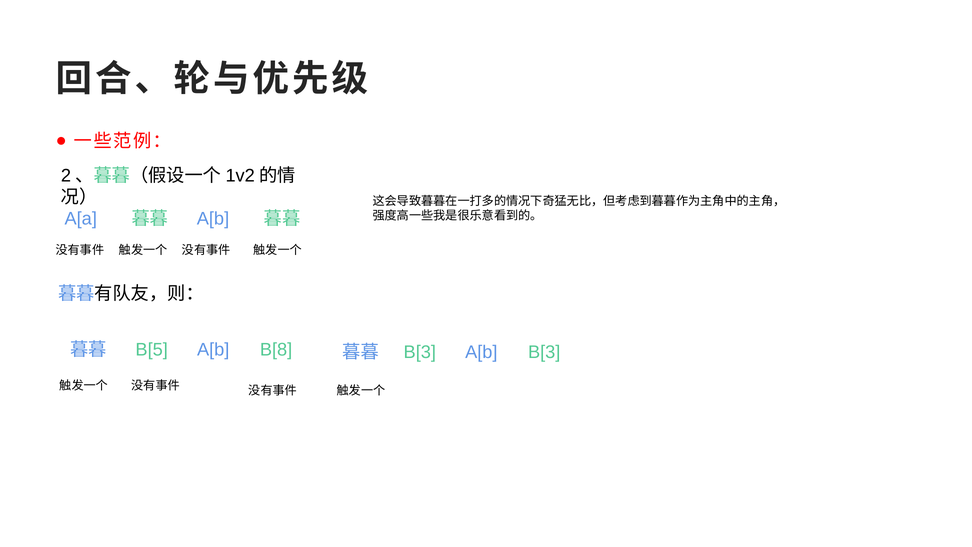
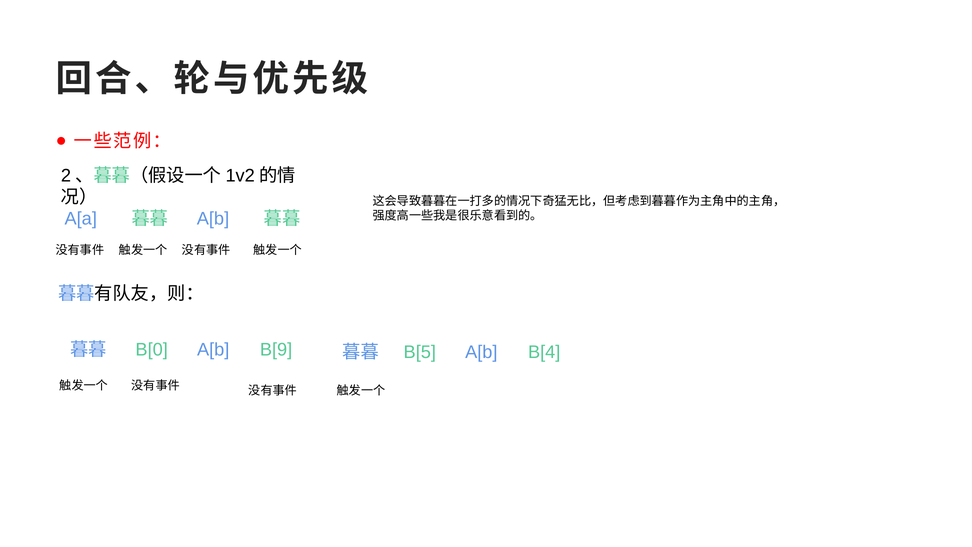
B[5: B[5 -> B[0 (152, 350)
B[8: B[8 -> B[9 (276, 350)
B[3: B[3 -> B[5 (420, 352)
A[b B[3: B[3 -> B[4 (544, 352)
